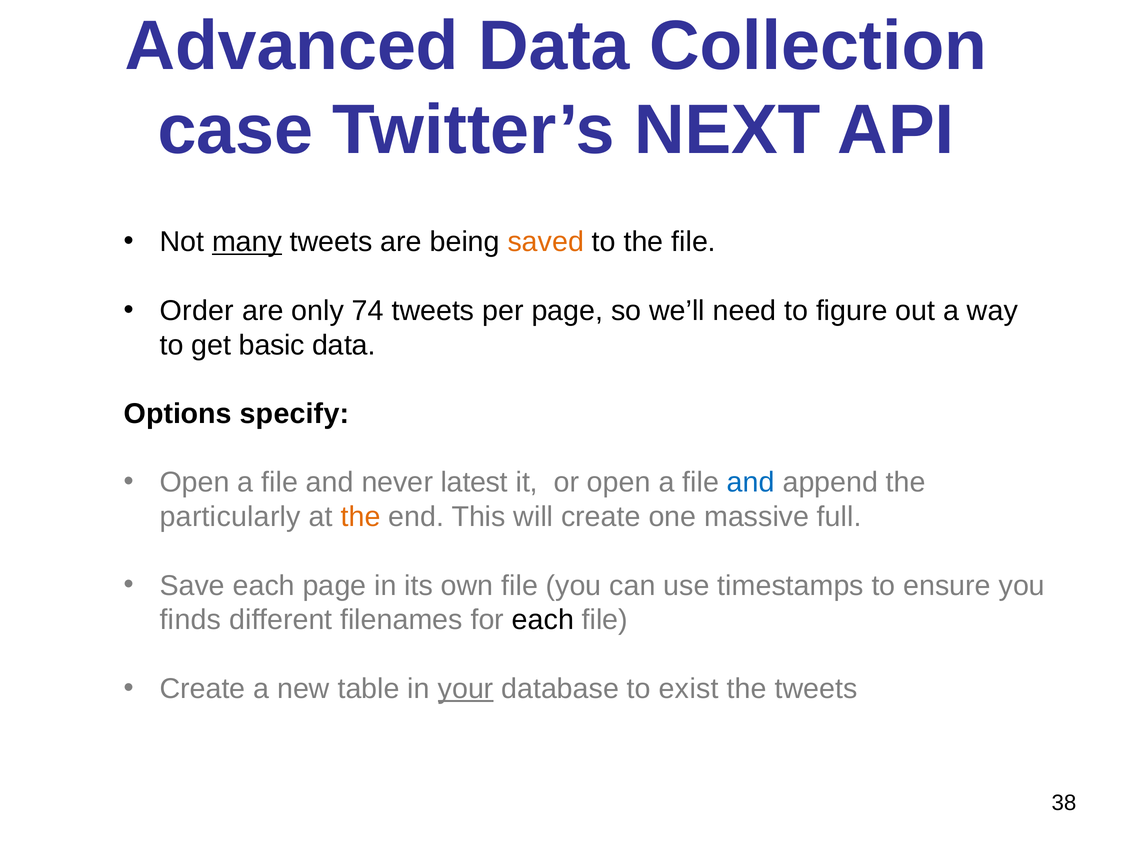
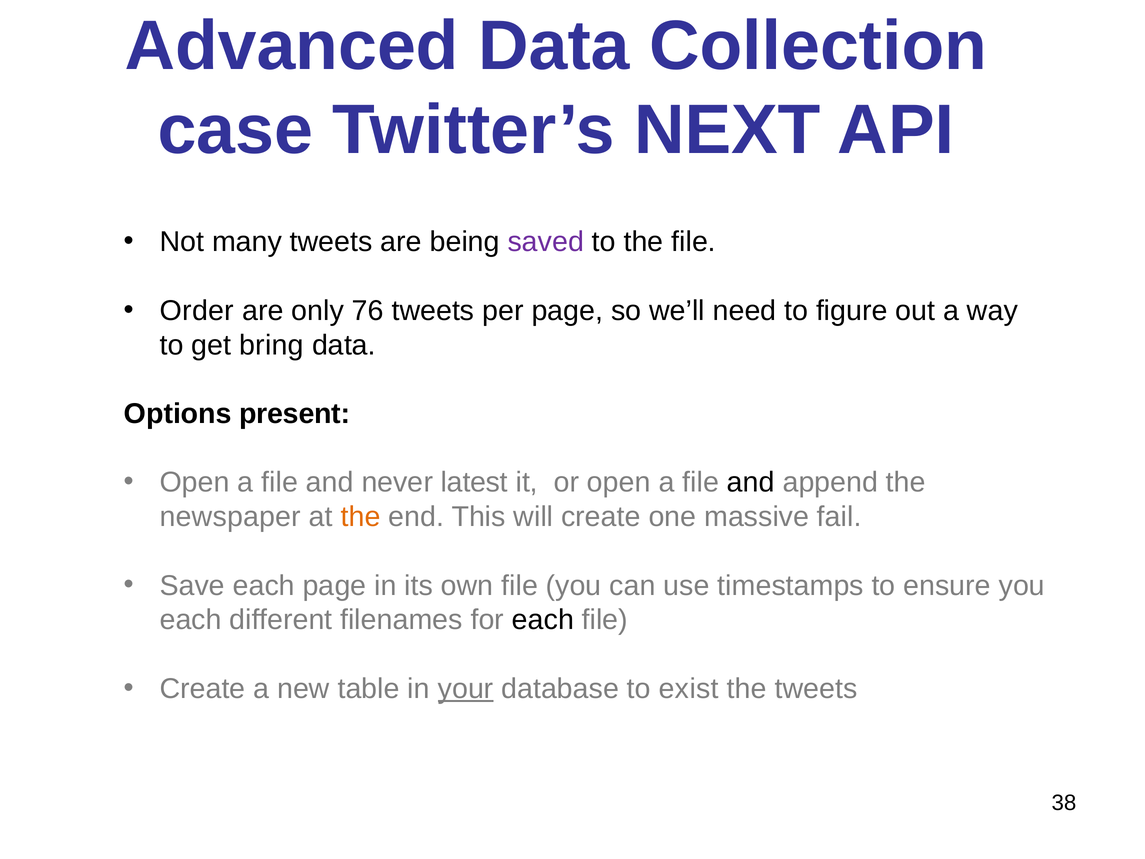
many underline: present -> none (247, 242)
saved colour: orange -> purple (546, 242)
74: 74 -> 76 (368, 311)
basic: basic -> bring (271, 345)
specify: specify -> present (295, 414)
and colour: blue -> black (751, 482)
particularly: particularly -> newspaper (230, 517)
full: full -> fail (839, 517)
finds: finds -> each (191, 620)
